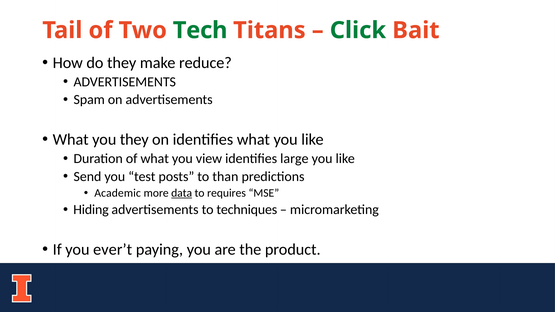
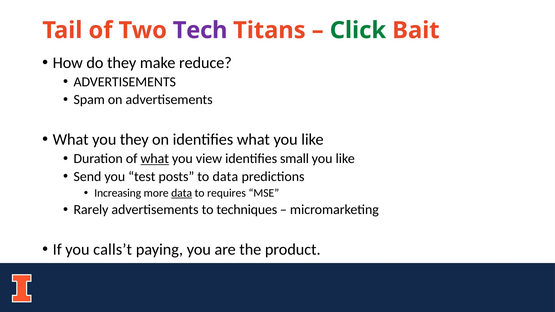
Tech colour: green -> purple (200, 30)
what underline: none -> present (155, 159)
large: large -> small (294, 159)
to than: than -> data (225, 177)
Academic: Academic -> Increasing (118, 193)
Hiding: Hiding -> Rarely (91, 210)
ever’t: ever’t -> calls’t (113, 250)
